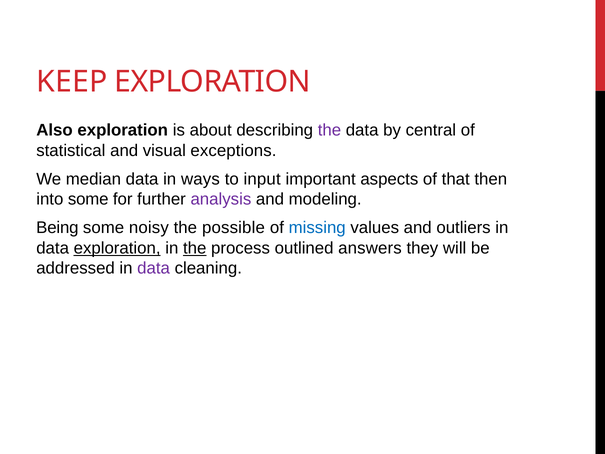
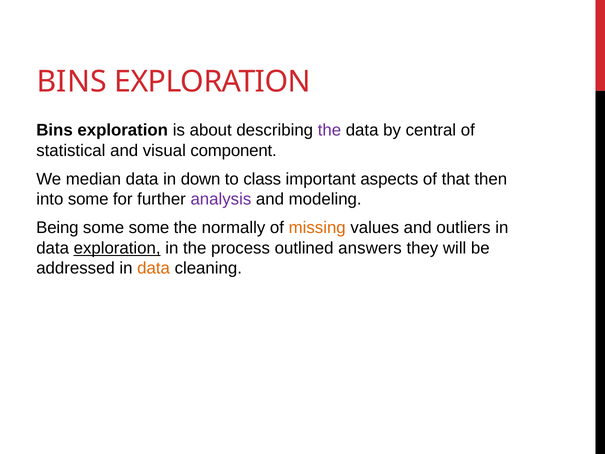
KEEP: KEEP -> BINS (72, 82)
Also: Also -> Bins (55, 130)
exceptions: exceptions -> component (234, 150)
ways: ways -> down (201, 179)
input: input -> class (262, 179)
some noisy: noisy -> some (149, 228)
possible: possible -> normally (234, 228)
missing colour: blue -> orange (317, 228)
the underline: present -> none (195, 248)
data colour: purple -> orange (154, 268)
